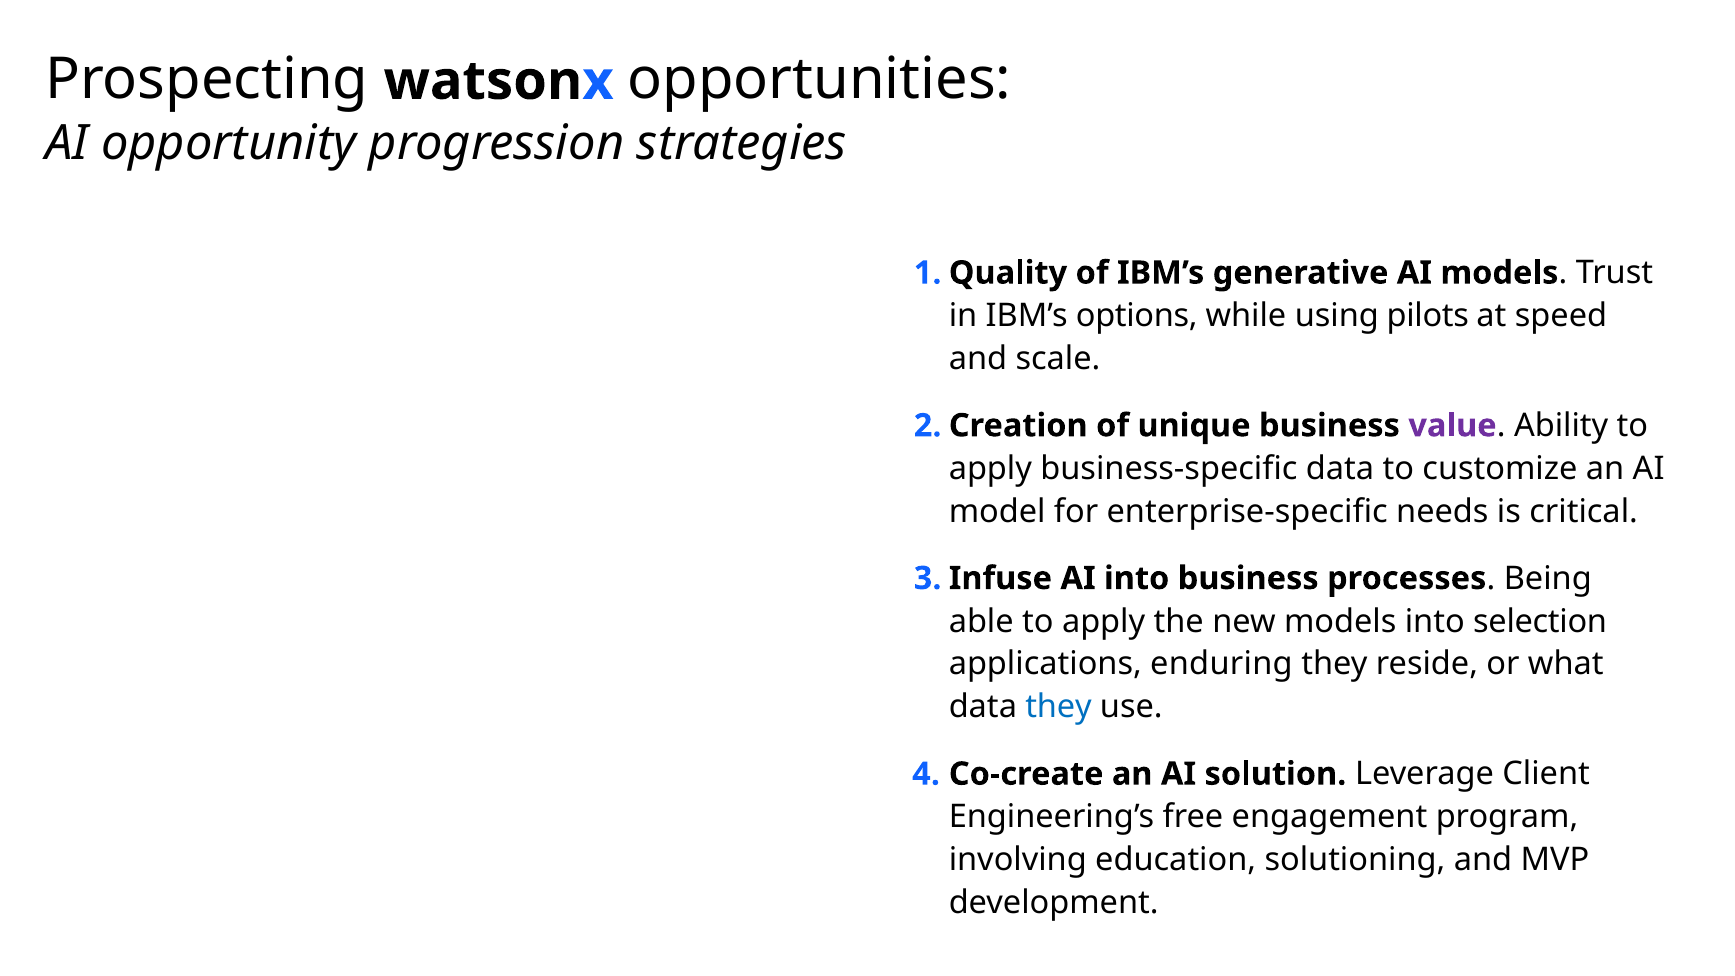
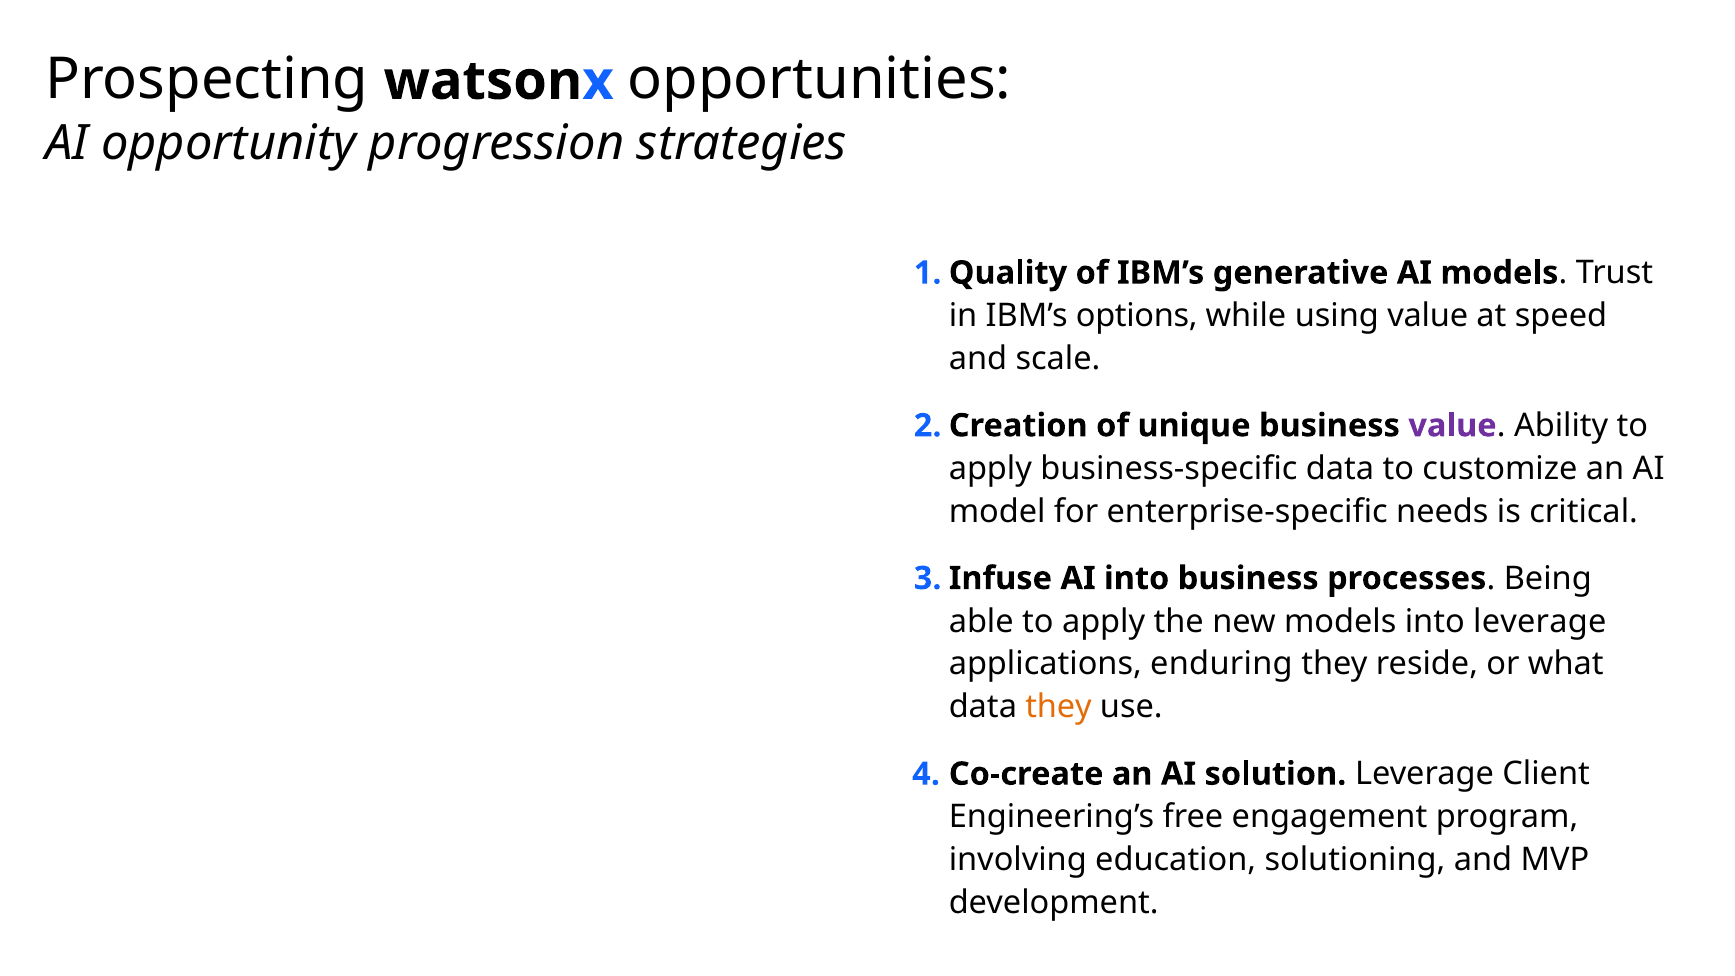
using pilots: pilots -> value (1428, 316)
into selection: selection -> leverage (1540, 621)
they colour: blue -> orange (1059, 707)
